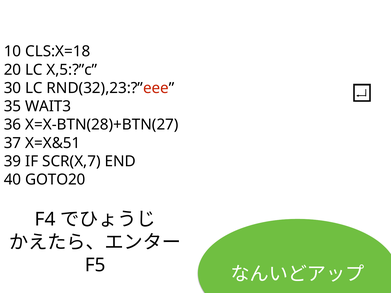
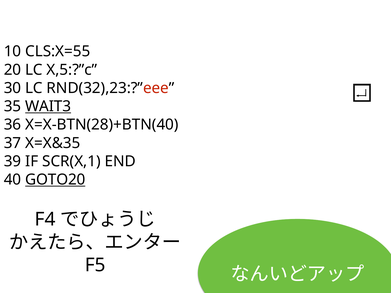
CLS:X=18: CLS:X=18 -> CLS:X=55 (58, 51)
WAIT3 underline: none -> present (48, 106)
X=X-BTN(28)+BTN(27: X=X-BTN(28)+BTN(27 -> X=X-BTN(28)+BTN(40 (102, 125)
X=X&51: X=X&51 -> X=X&35 (53, 143)
SCR(X,7: SCR(X,7 -> SCR(X,1 (71, 161)
GOTO20 underline: none -> present (55, 180)
